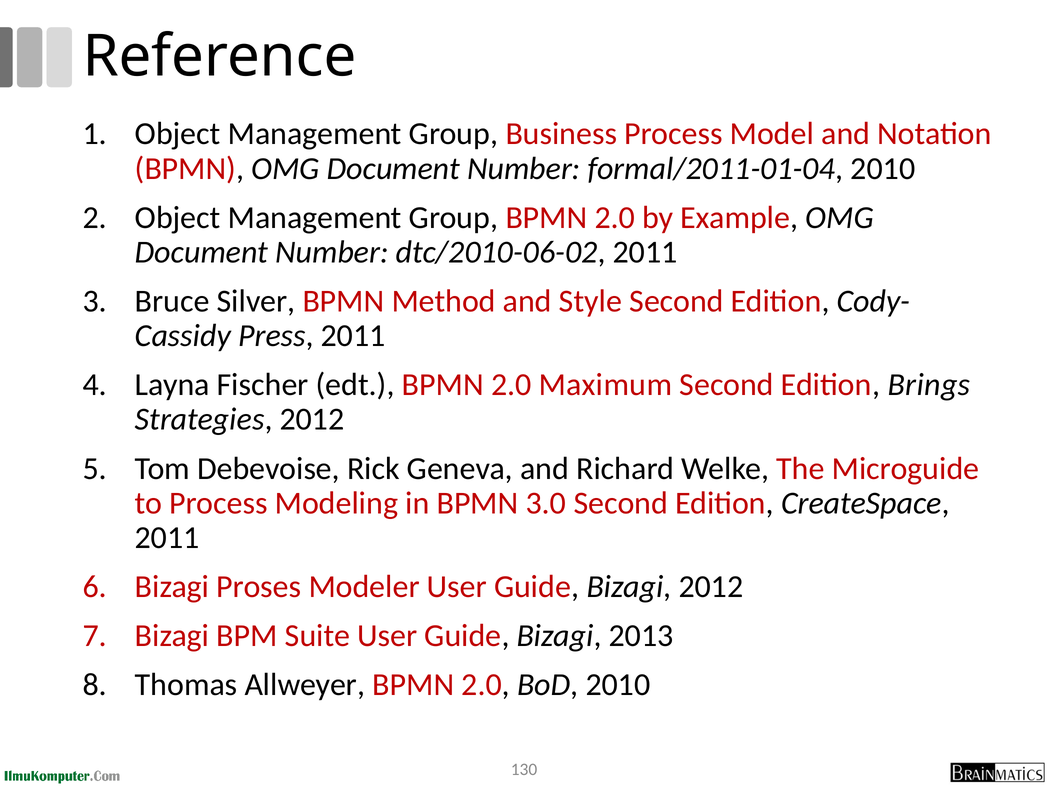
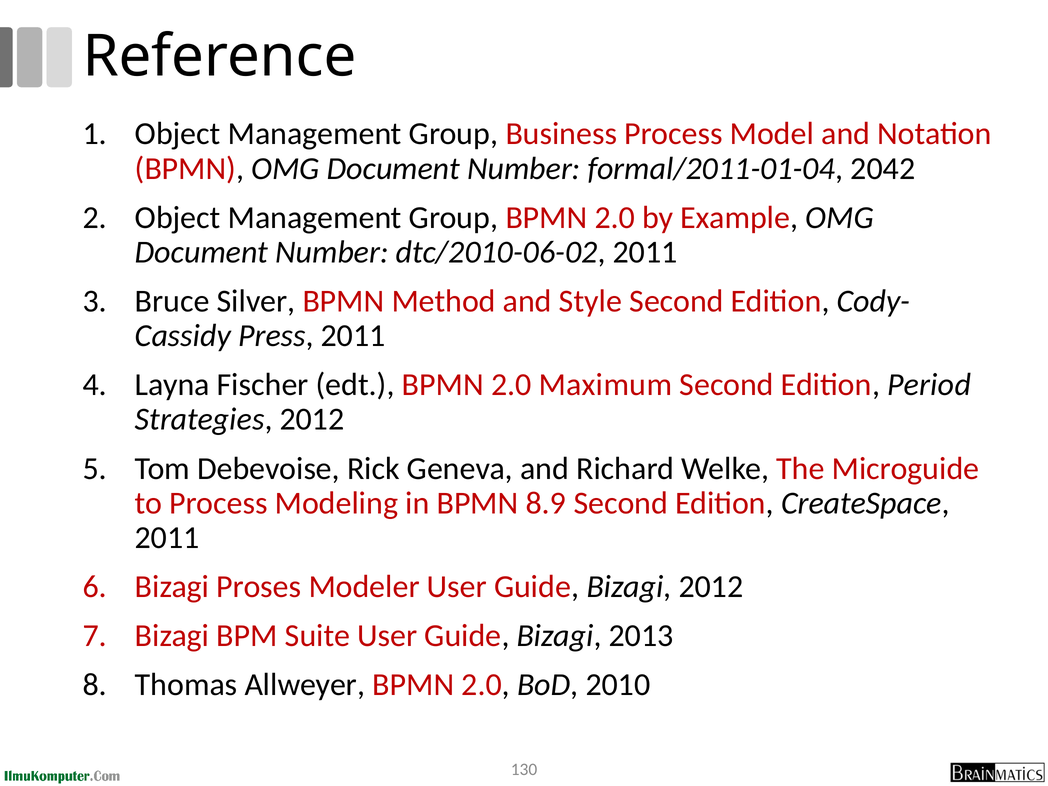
formal/2011-01-04 2010: 2010 -> 2042 (883, 168)
Brings: Brings -> Period (929, 385)
3.0: 3.0 -> 8.9 (546, 503)
